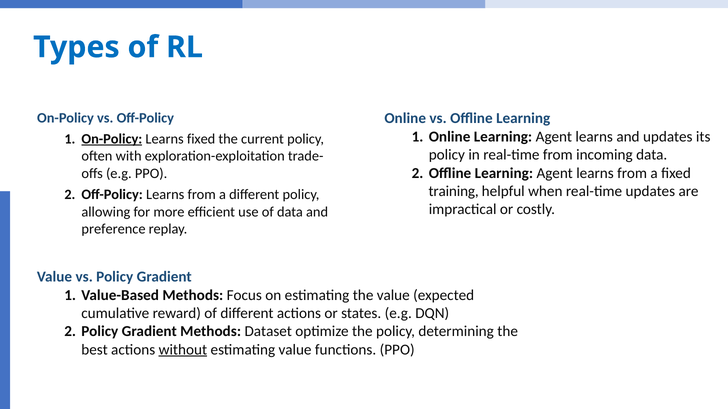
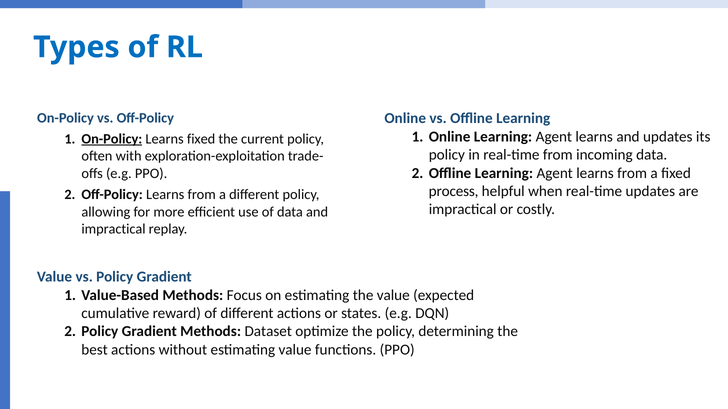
training: training -> process (454, 191)
preference: preference -> impractical (114, 229)
without underline: present -> none (183, 350)
